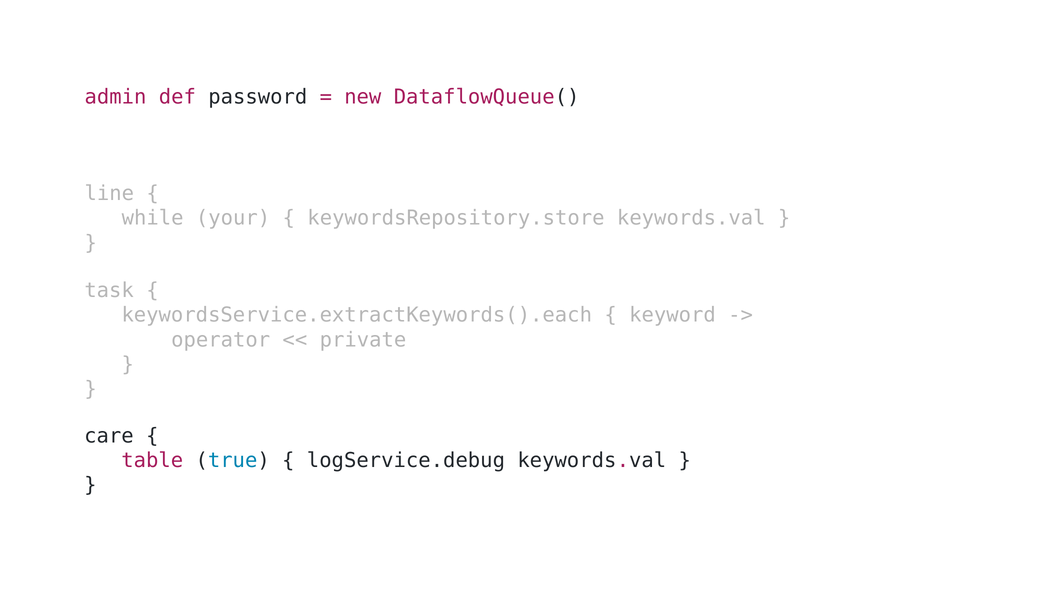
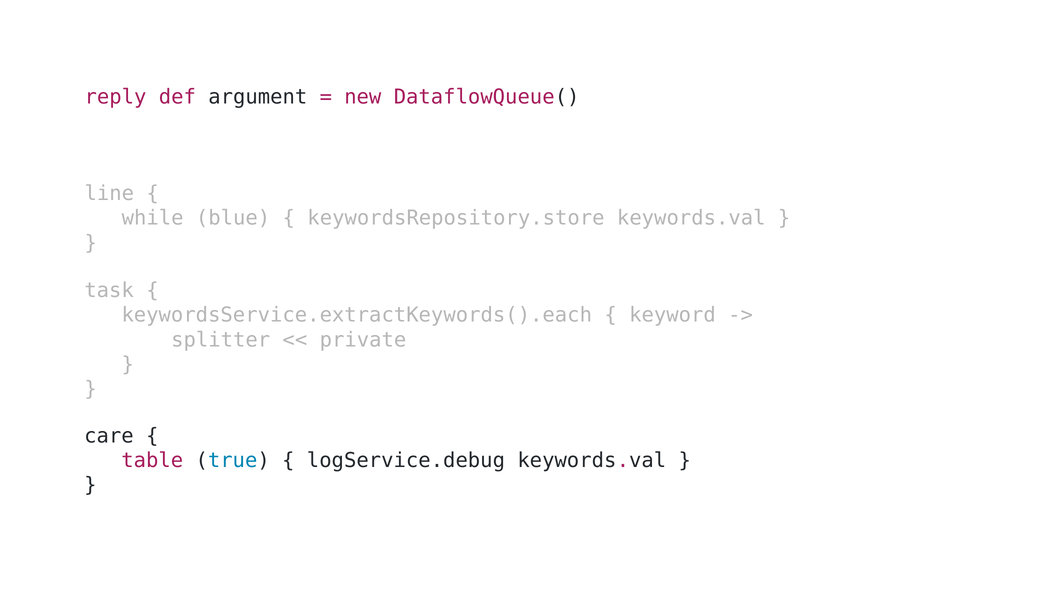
admin: admin -> reply (116, 97)
password: password -> argument (258, 97)
your: your -> blue (233, 218)
operator: operator -> splitter (221, 340)
